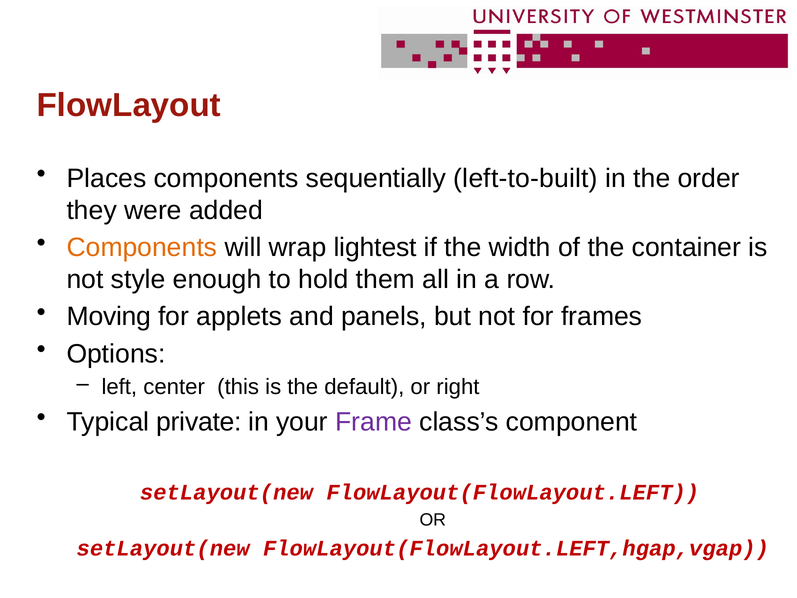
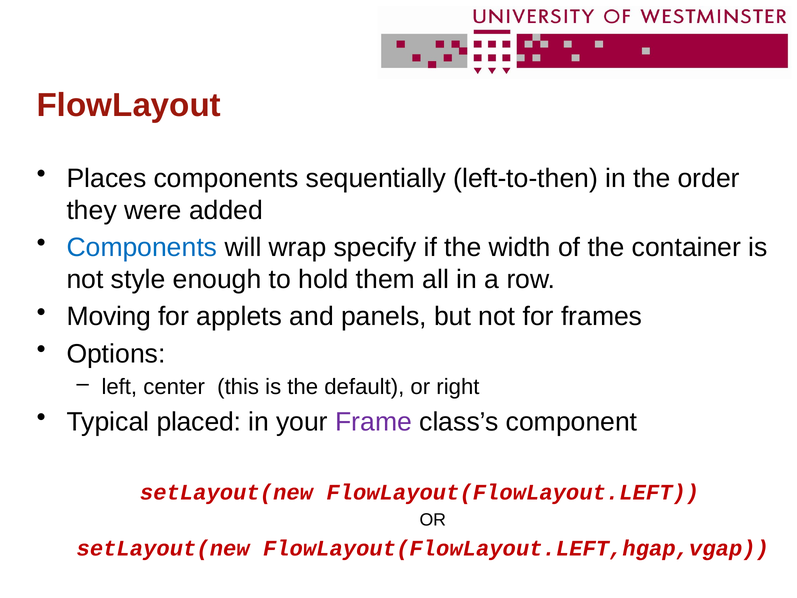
left-to-built: left-to-built -> left-to-then (526, 178)
Components colour: orange -> blue (142, 247)
lightest: lightest -> specify (375, 247)
private: private -> placed (199, 422)
